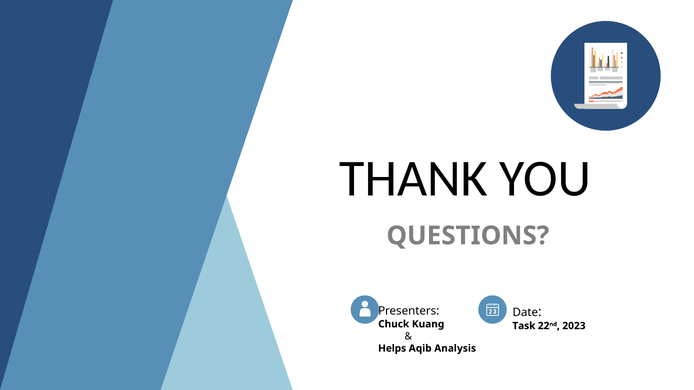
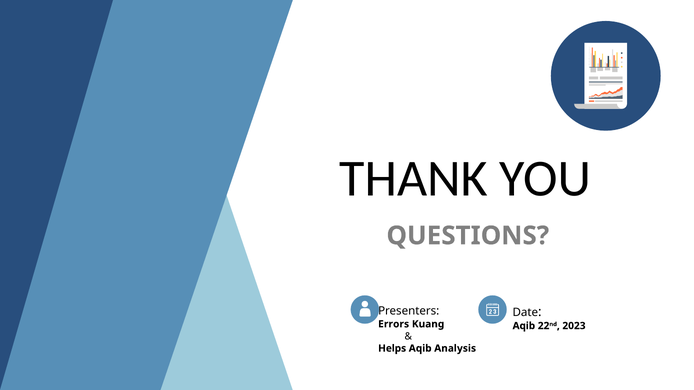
Chuck: Chuck -> Errors (394, 324)
Task: Task -> Aqib (524, 326)
